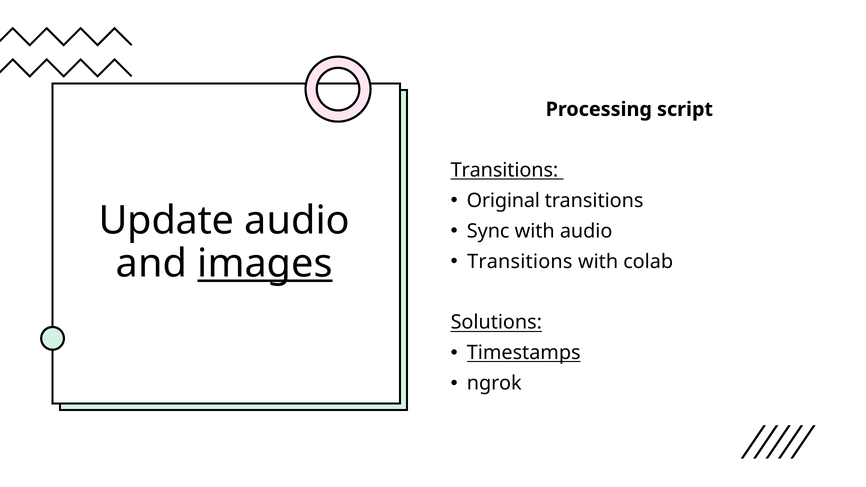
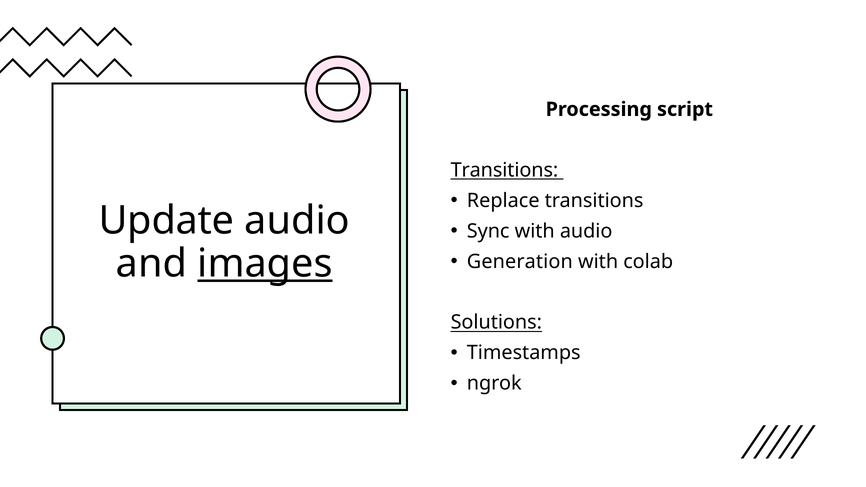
Original: Original -> Replace (503, 201)
Transitions: Transitions -> Generation (520, 262)
Timestamps underline: present -> none (524, 353)
